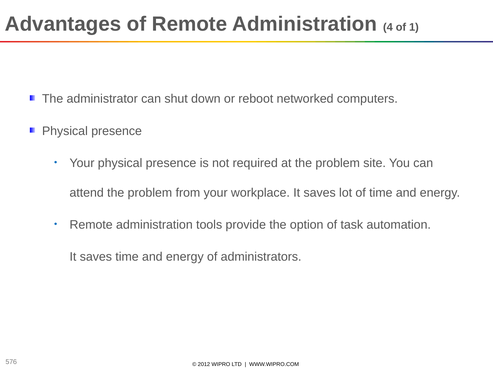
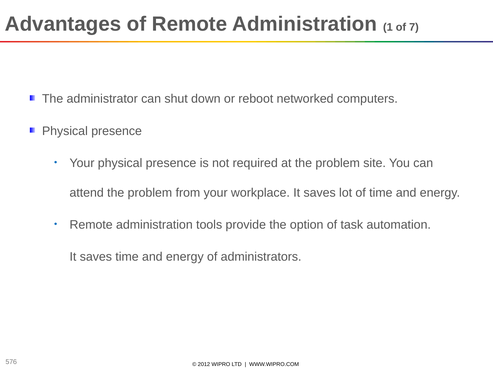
4: 4 -> 1 (388, 27)
1: 1 -> 7 (414, 27)
